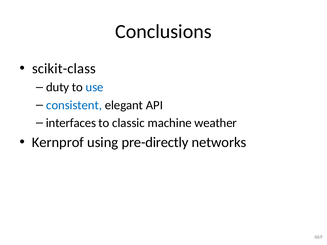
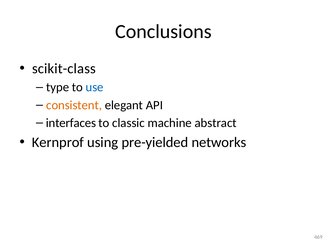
duty: duty -> type (58, 87)
consistent colour: blue -> orange (74, 105)
weather: weather -> abstract (216, 123)
pre-directly: pre-directly -> pre-yielded (155, 142)
